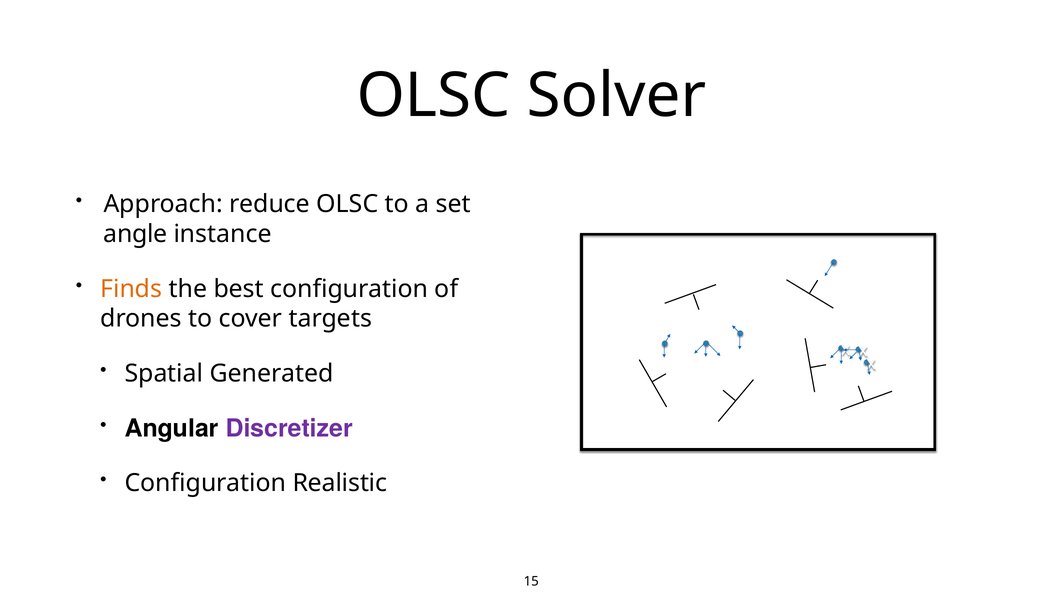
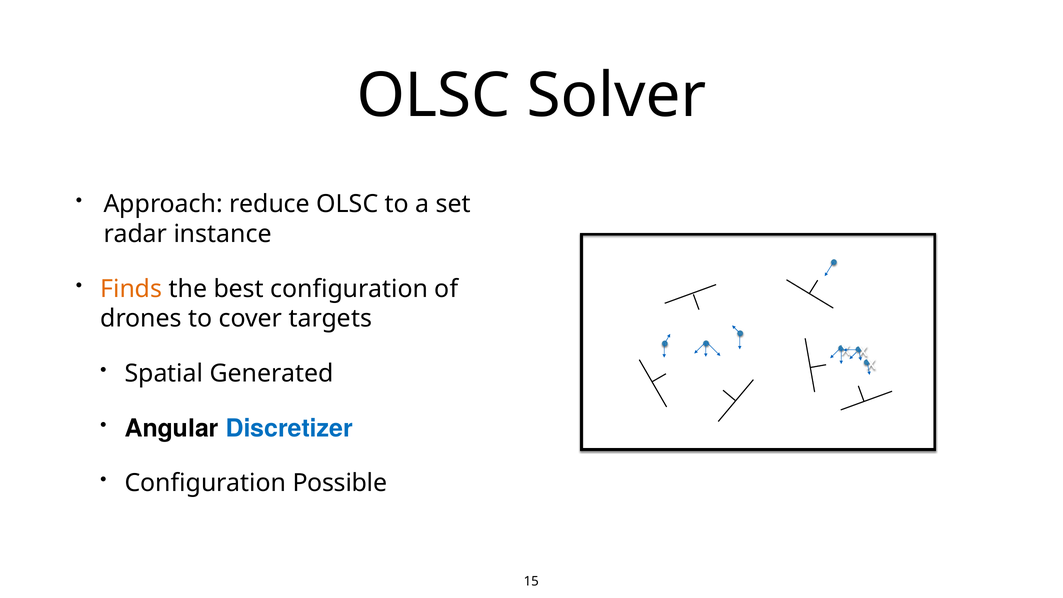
angle: angle -> radar (135, 234)
Discretizer colour: purple -> blue (289, 428)
Realistic: Realistic -> Possible (340, 483)
